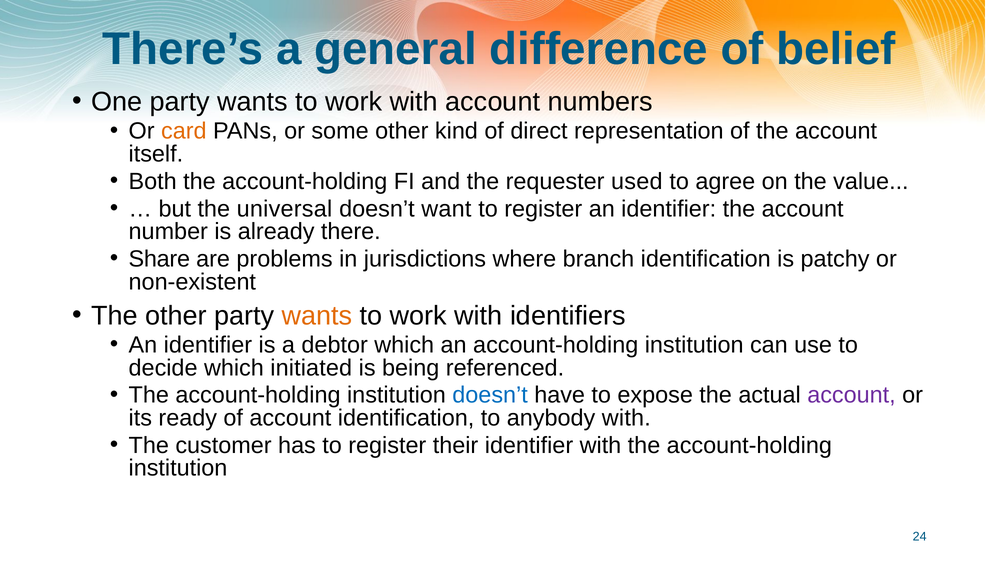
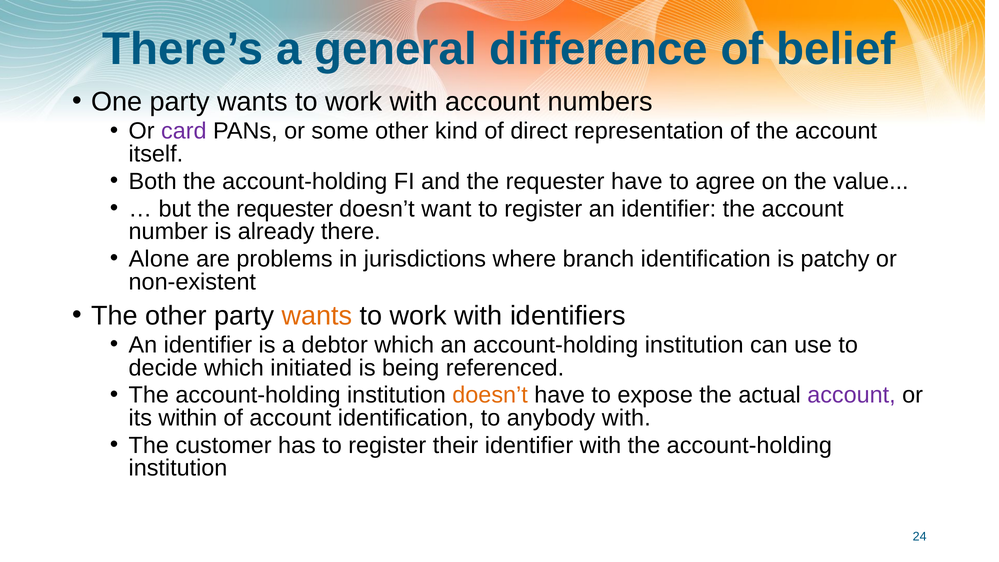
card colour: orange -> purple (184, 131)
requester used: used -> have (637, 181)
but the universal: universal -> requester (285, 209)
Share: Share -> Alone (159, 259)
doesn’t colour: blue -> orange (490, 395)
ready: ready -> within (188, 418)
